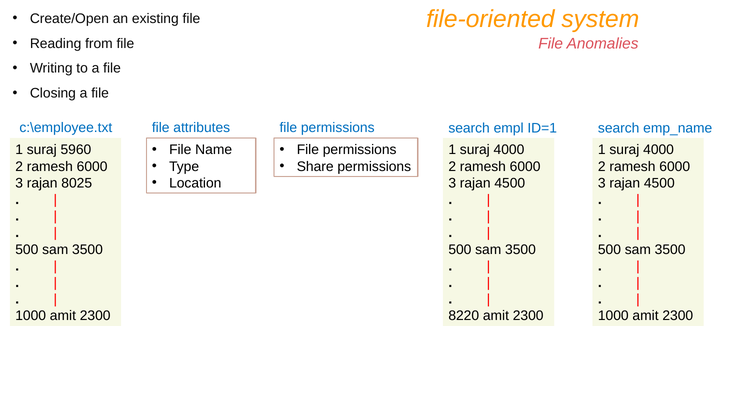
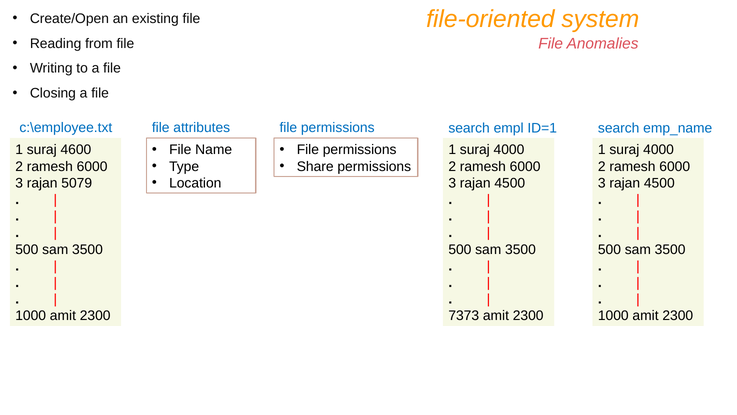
5960: 5960 -> 4600 (76, 150)
8025: 8025 -> 5079 (77, 183)
8220: 8220 -> 7373 (464, 316)
